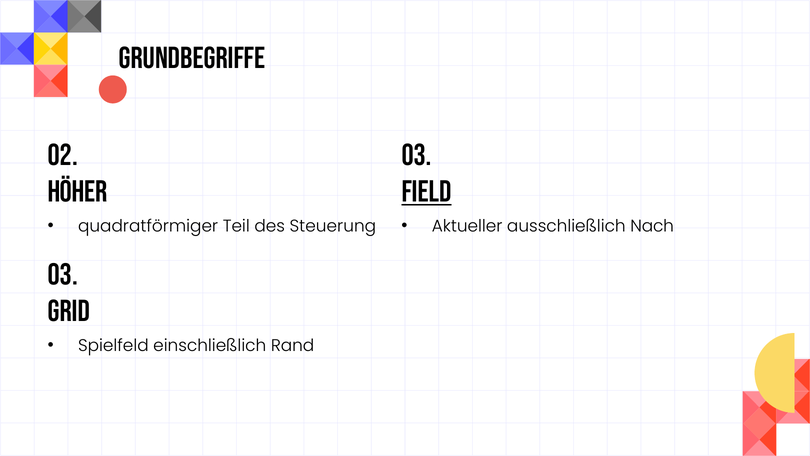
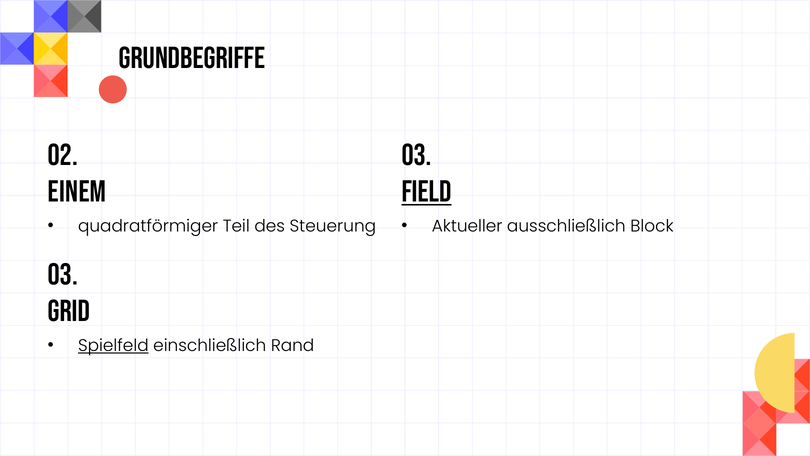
höher: höher -> einem (77, 192)
Nach: Nach -> Block (652, 226)
Spielfeld underline: none -> present (113, 345)
